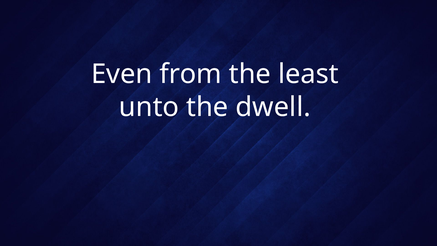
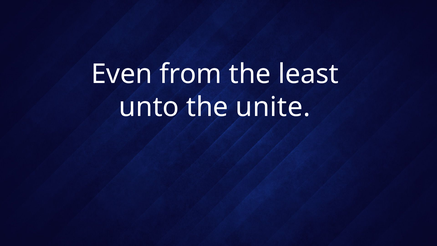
dwell: dwell -> unite (273, 107)
